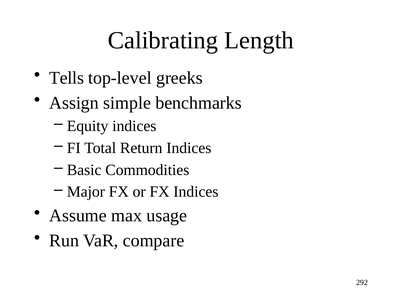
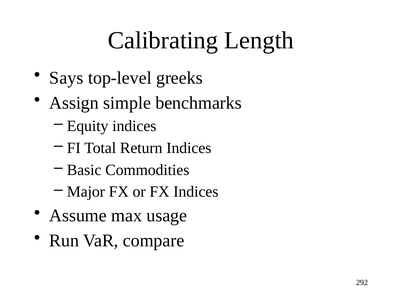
Tells: Tells -> Says (66, 78)
